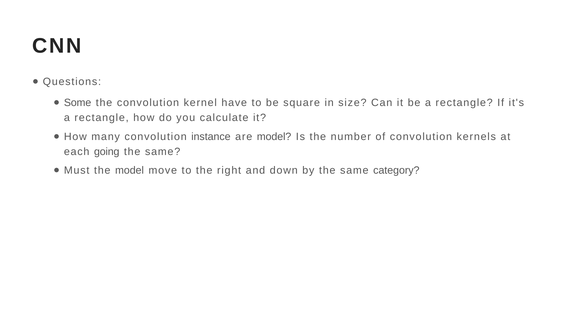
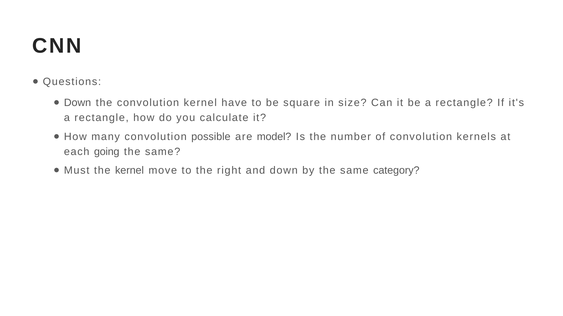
Some: Some -> Down (78, 103)
instance: instance -> possible (211, 137)
the model: model -> kernel (129, 171)
